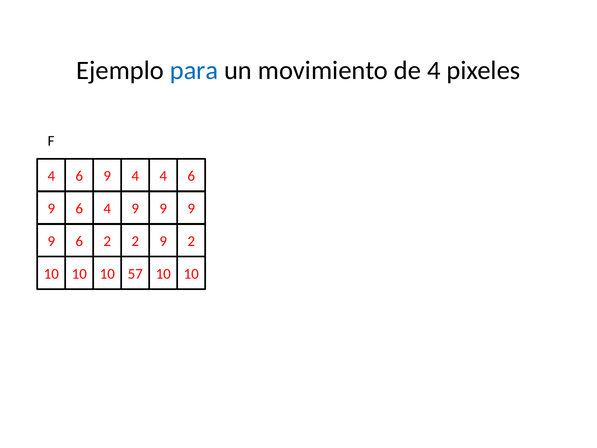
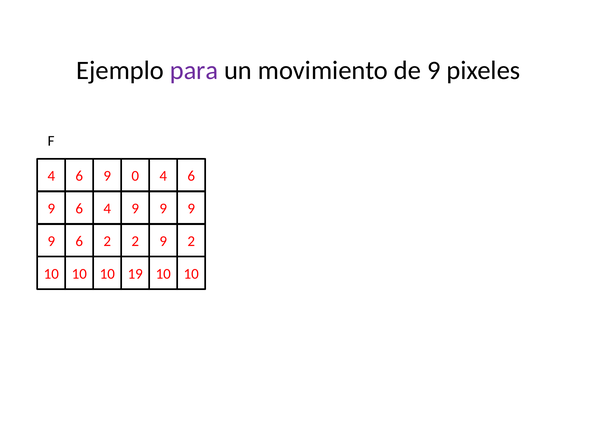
para colour: blue -> purple (194, 70)
de 4: 4 -> 9 (434, 70)
9 4: 4 -> 0 (135, 176)
57: 57 -> 19 (135, 274)
